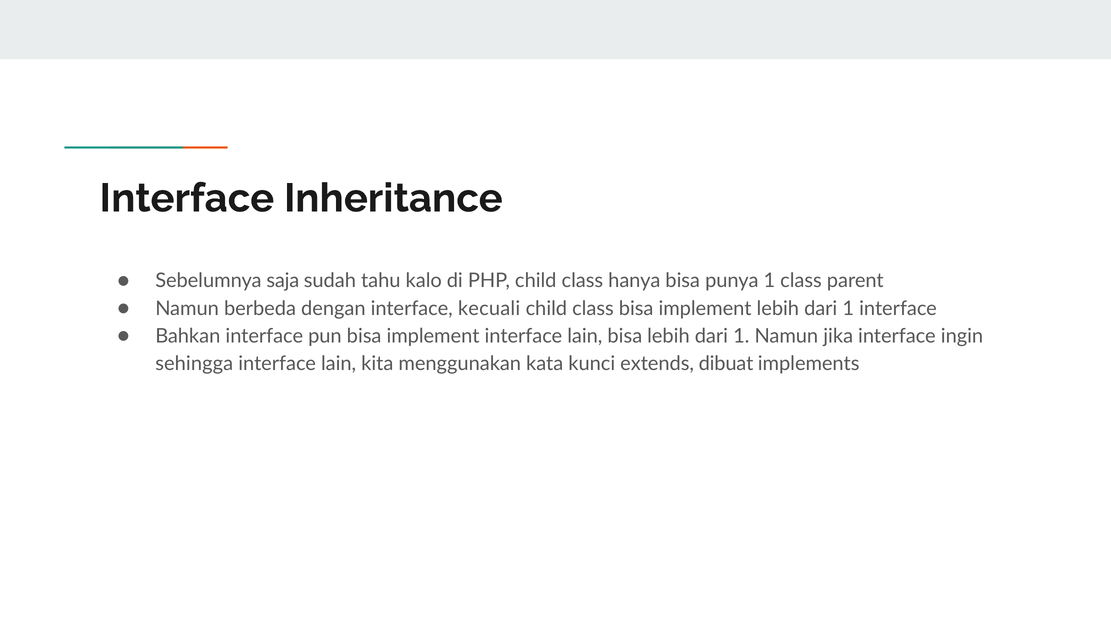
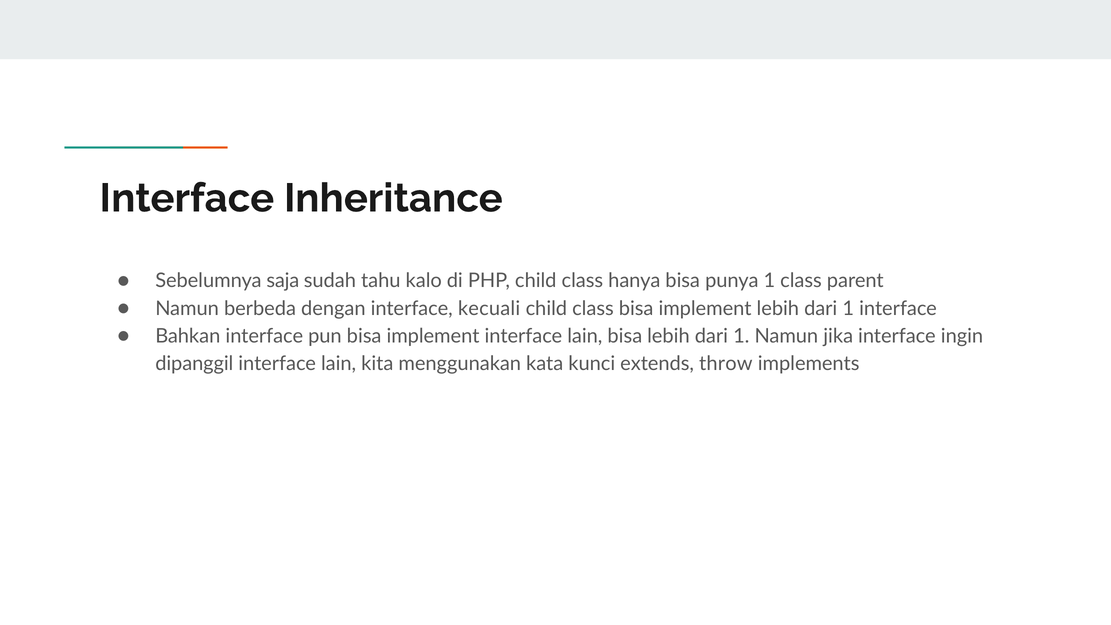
sehingga: sehingga -> dipanggil (194, 364)
dibuat: dibuat -> throw (726, 364)
